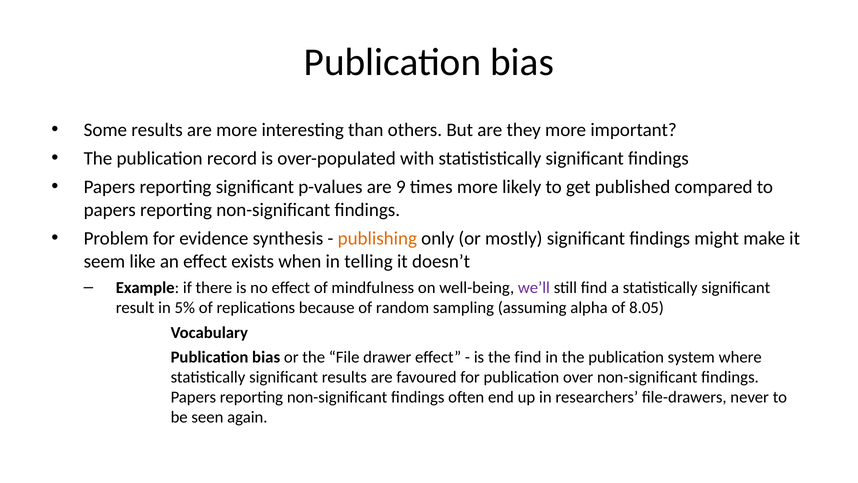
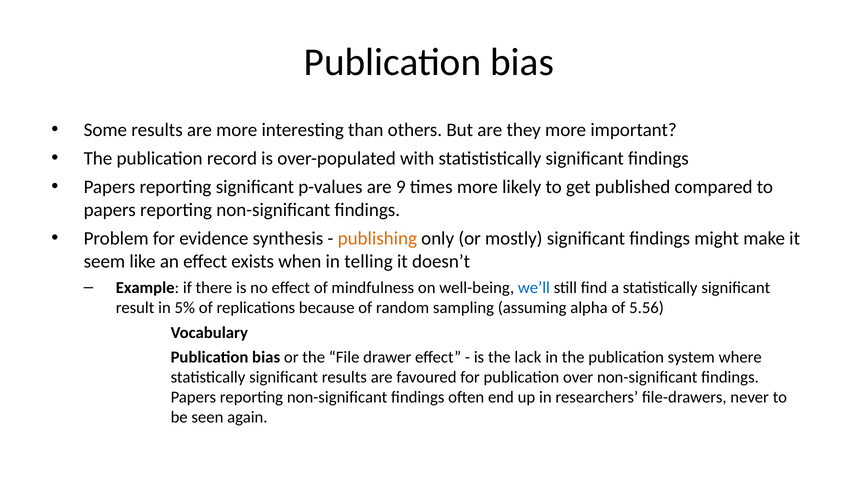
we’ll colour: purple -> blue (534, 287)
8.05: 8.05 -> 5.56 (647, 307)
the find: find -> lack (528, 357)
